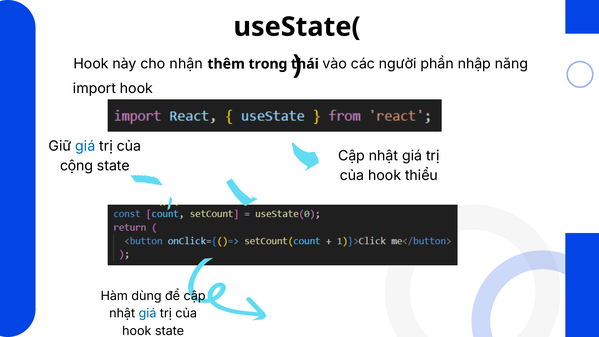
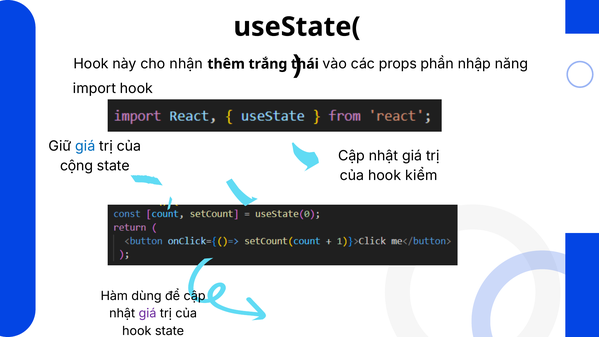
trong: trong -> trắng (268, 64)
người: người -> props (398, 64)
thiểu: thiểu -> kiểm (421, 176)
giá colour: blue -> purple (148, 313)
